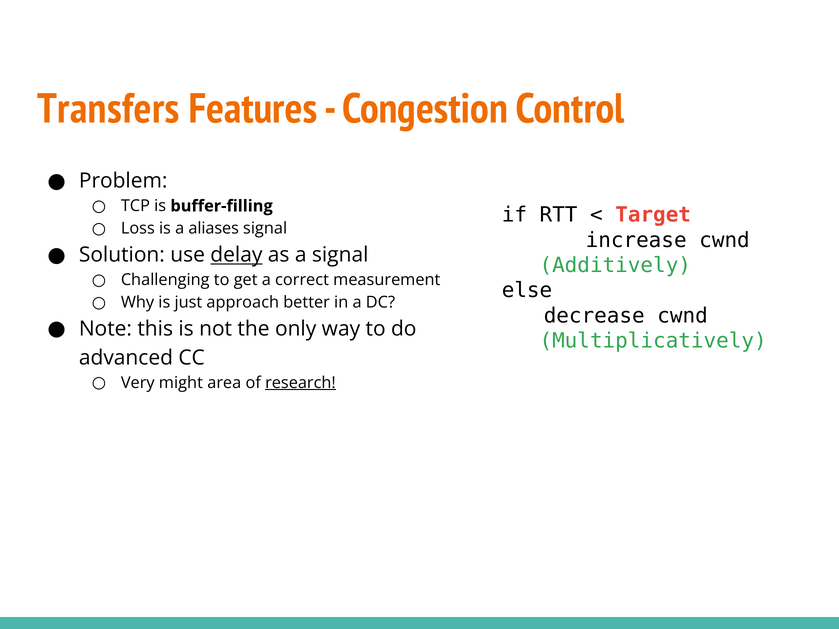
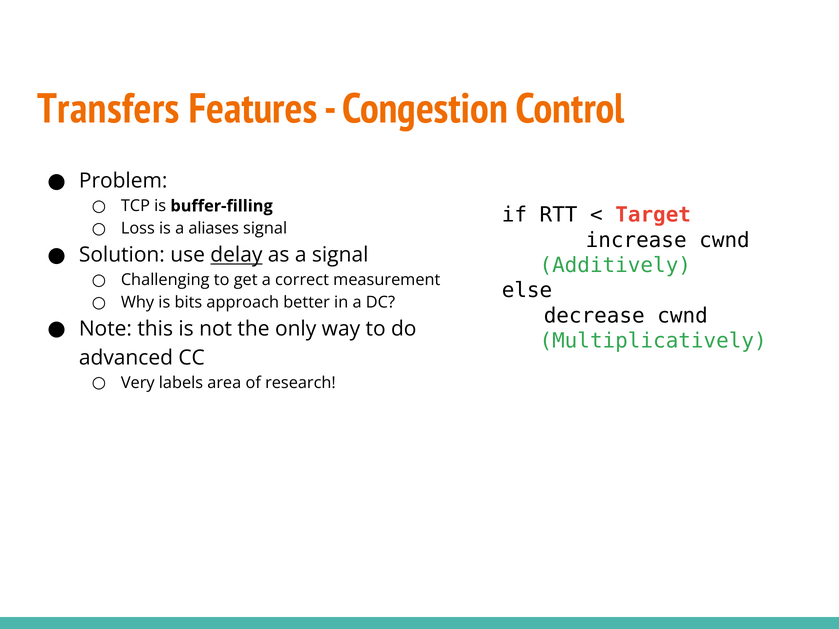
just: just -> bits (188, 303)
might: might -> labels (181, 383)
research underline: present -> none (300, 383)
